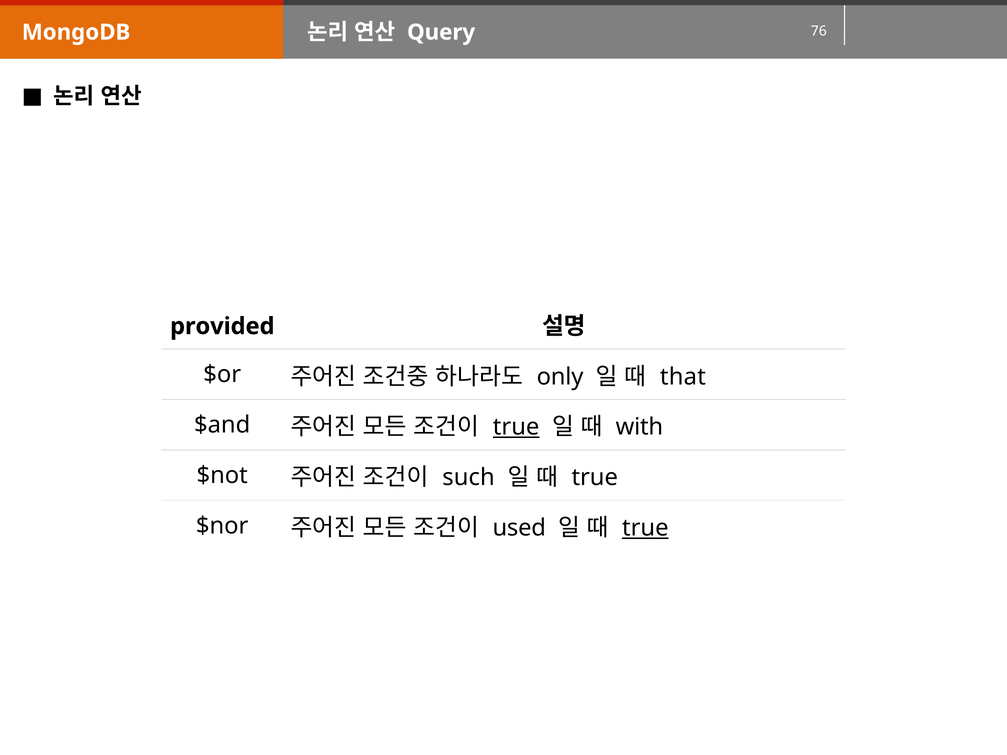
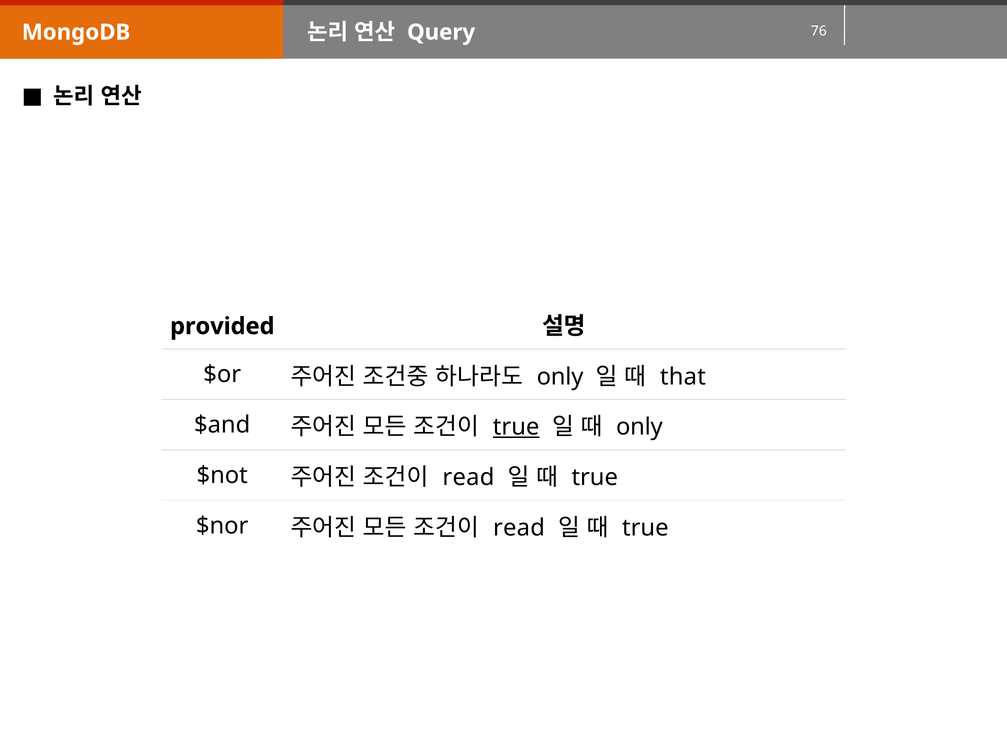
with: with -> only (639, 427)
such: such -> read (468, 478)
used: used -> read (519, 528)
true underline: present -> none (645, 528)
